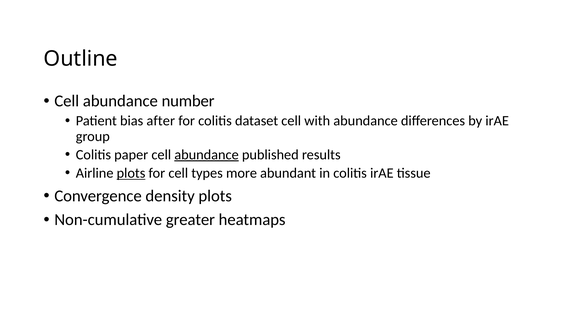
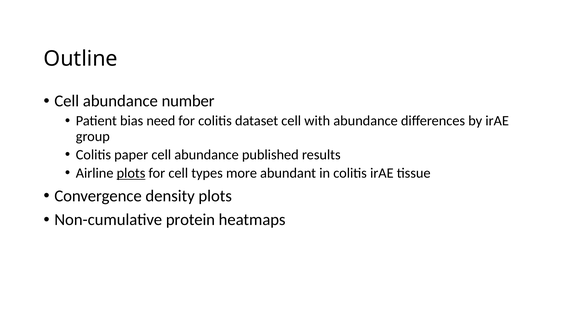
after: after -> need (161, 121)
abundance underline: present -> none (207, 155)
greater: greater -> protein (190, 220)
